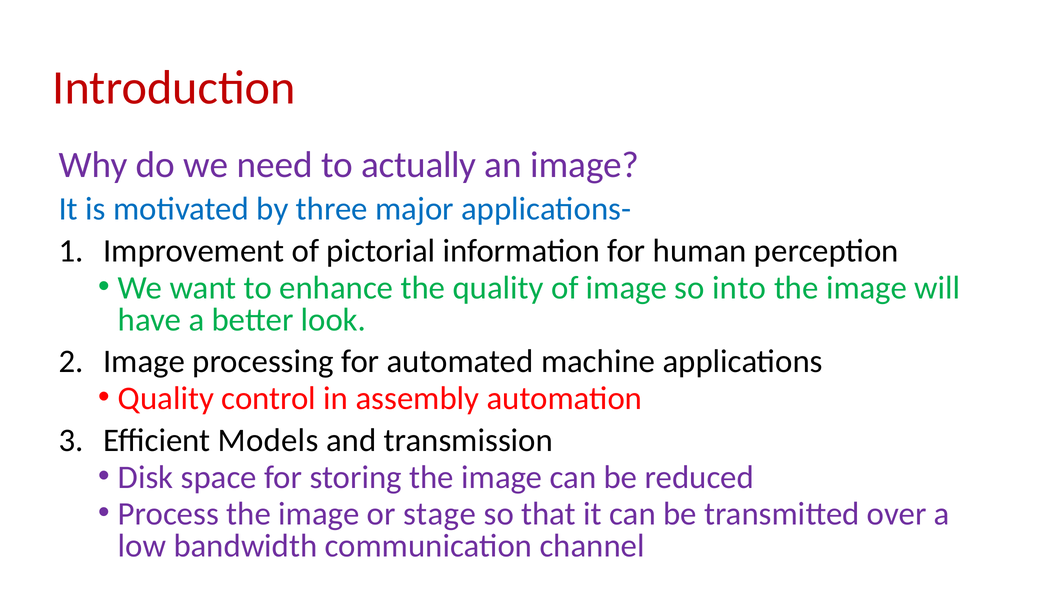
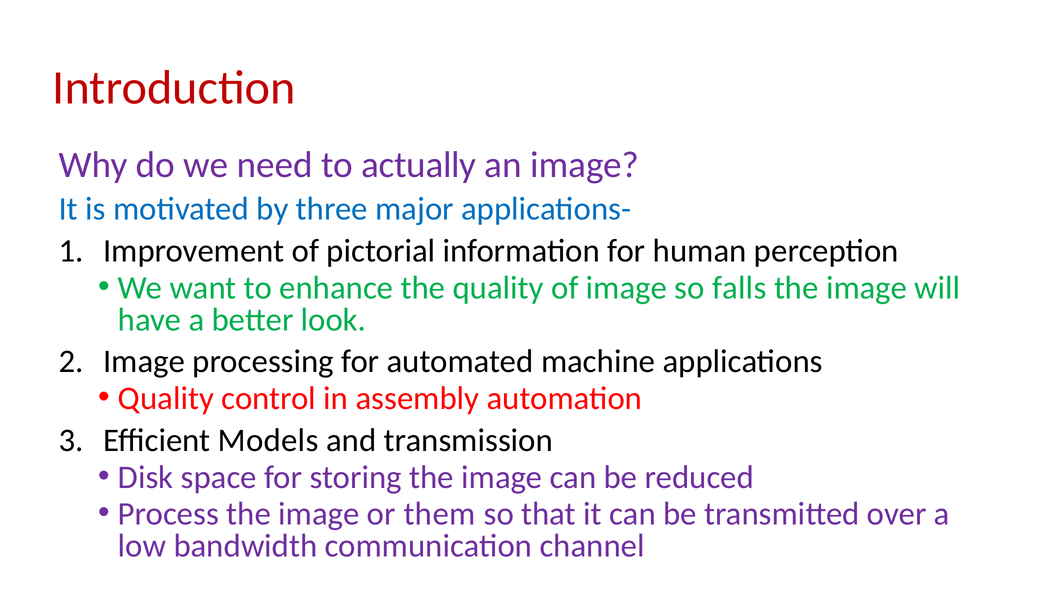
into: into -> falls (739, 288)
stage: stage -> them (440, 514)
